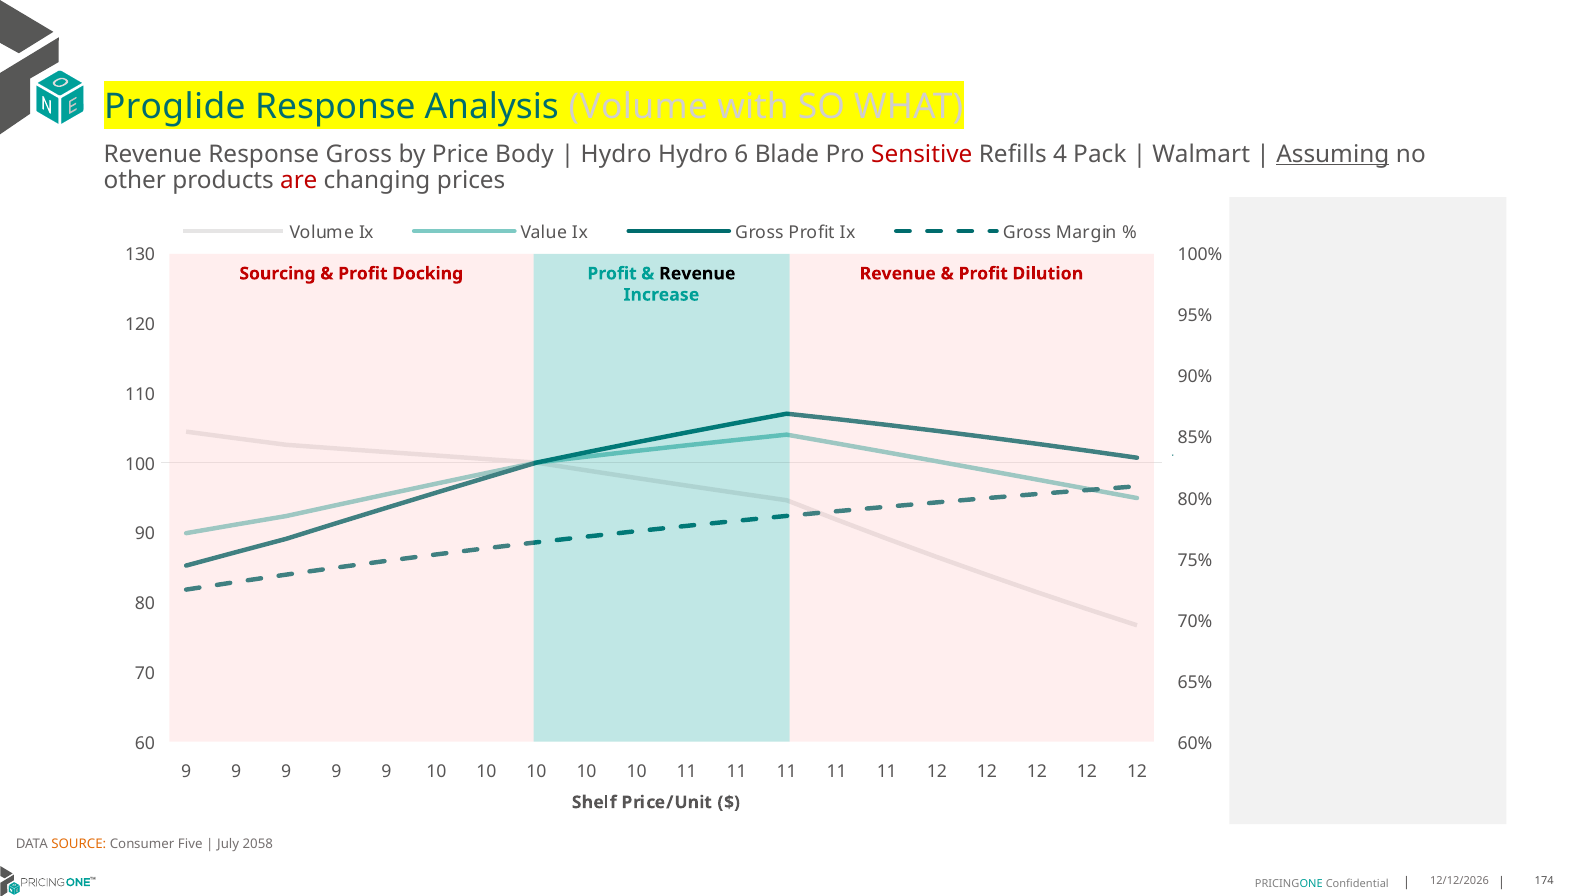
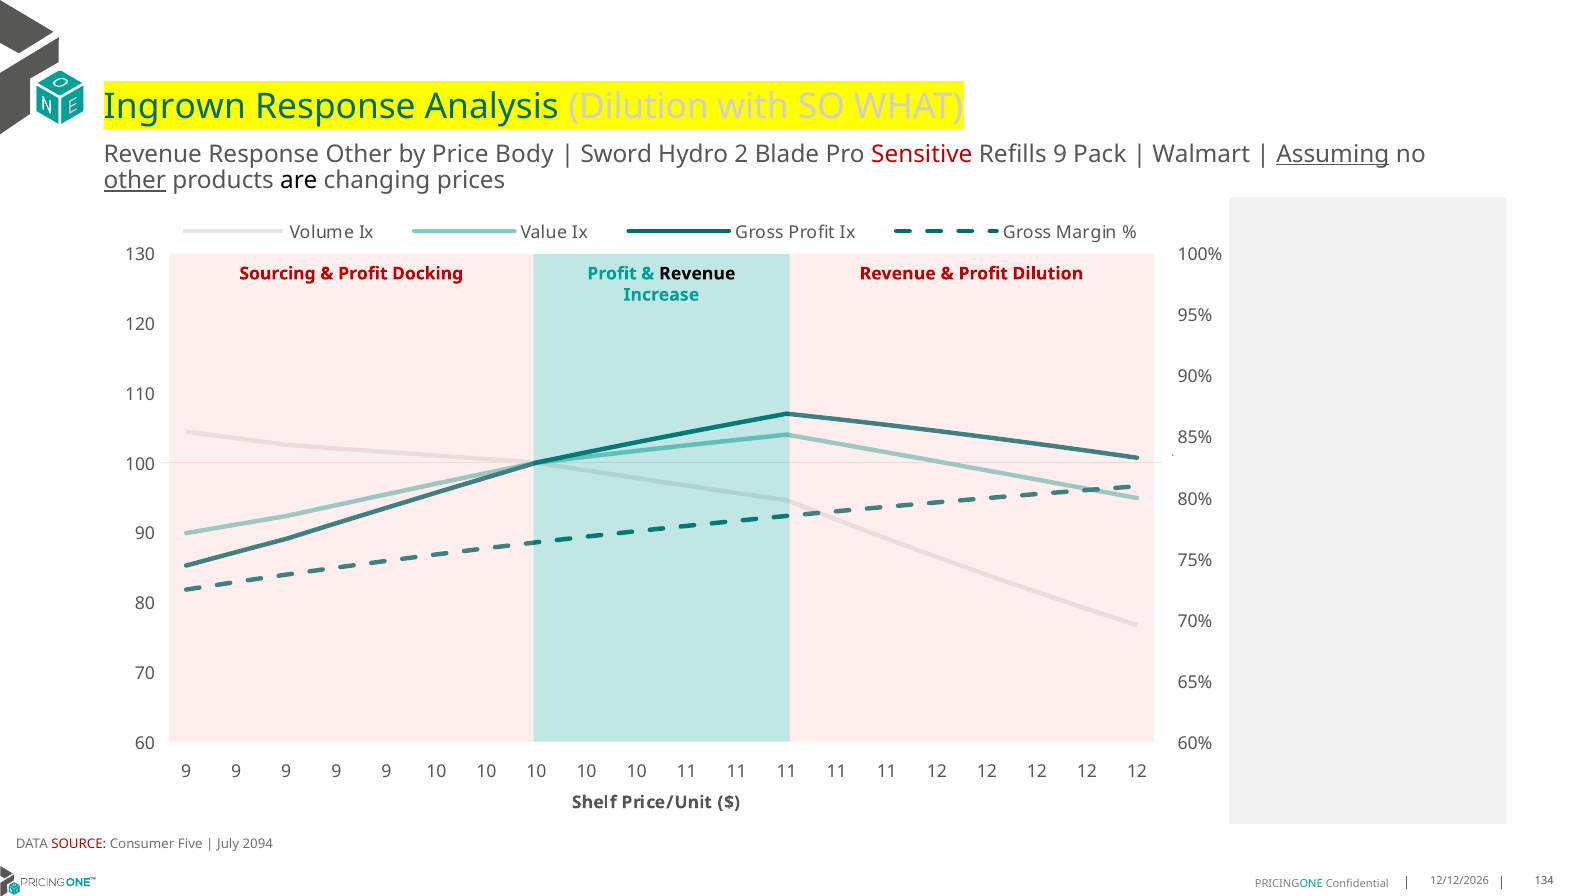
Proglide: Proglide -> Ingrown (175, 107)
Analysis Volume: Volume -> Dilution (639, 107)
Response Gross: Gross -> Other (359, 154)
Hydro: Hydro -> Sword (616, 154)
6: 6 -> 2 (741, 154)
Refills 4: 4 -> 9 (1060, 154)
other underline: none -> present (135, 180)
are colour: red -> black (299, 180)
SOURCE colour: orange -> red (79, 844)
2058: 2058 -> 2094 (258, 844)
174: 174 -> 134 (1544, 881)
